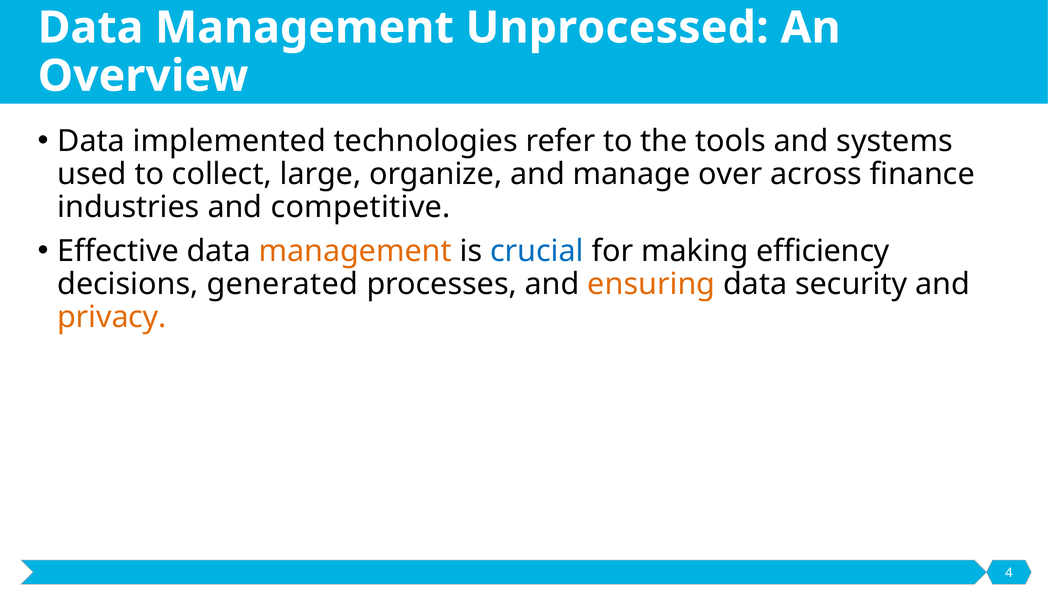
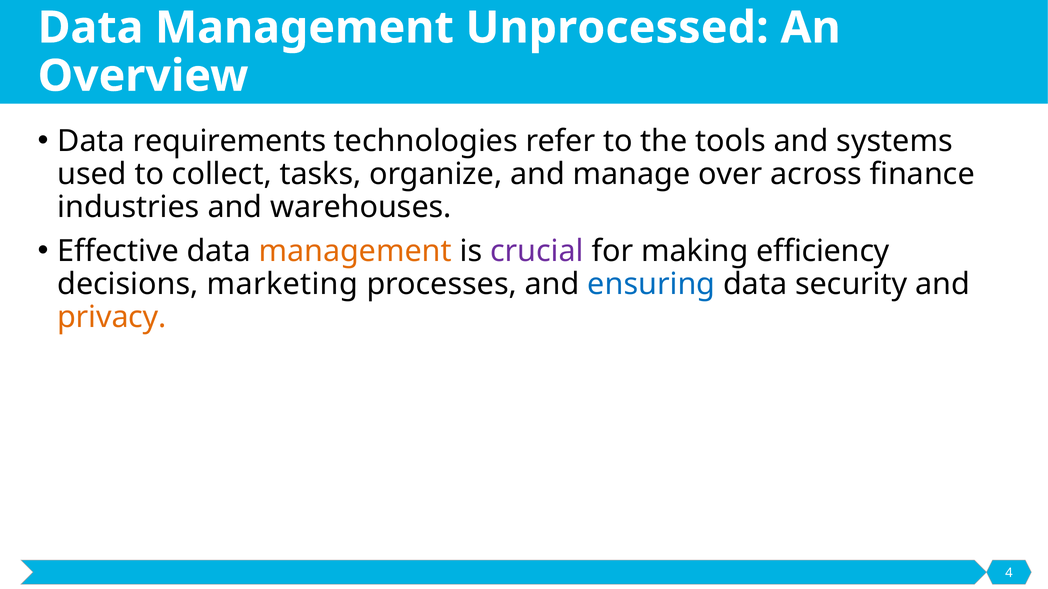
implemented: implemented -> requirements (230, 141)
large: large -> tasks (321, 174)
competitive: competitive -> warehouses (361, 207)
crucial colour: blue -> purple (537, 251)
generated: generated -> marketing (282, 284)
ensuring colour: orange -> blue (651, 284)
